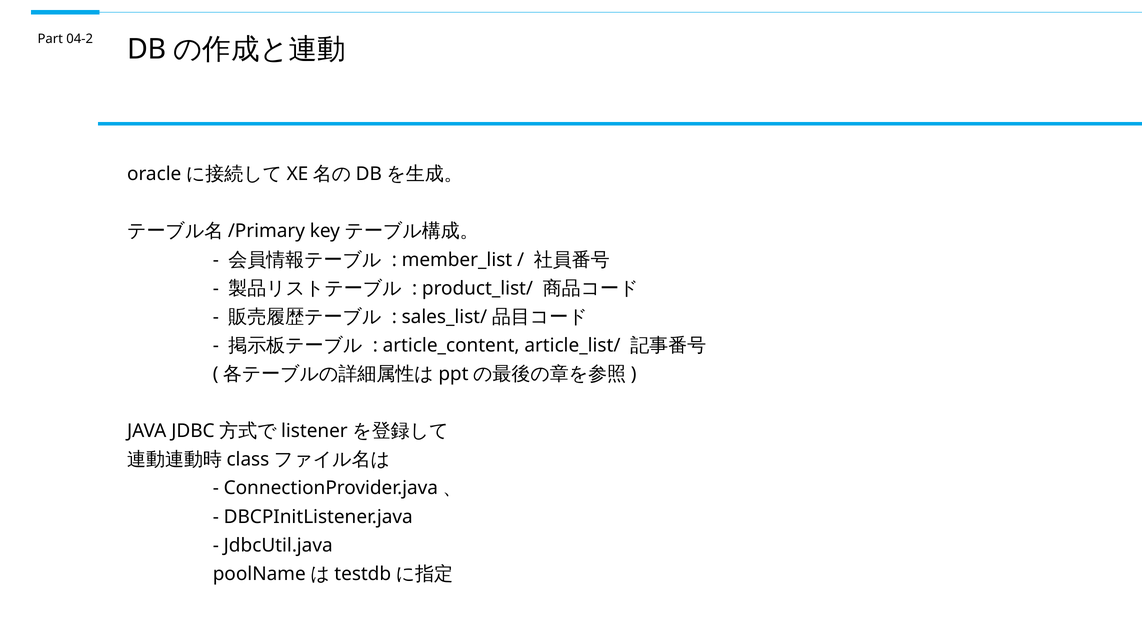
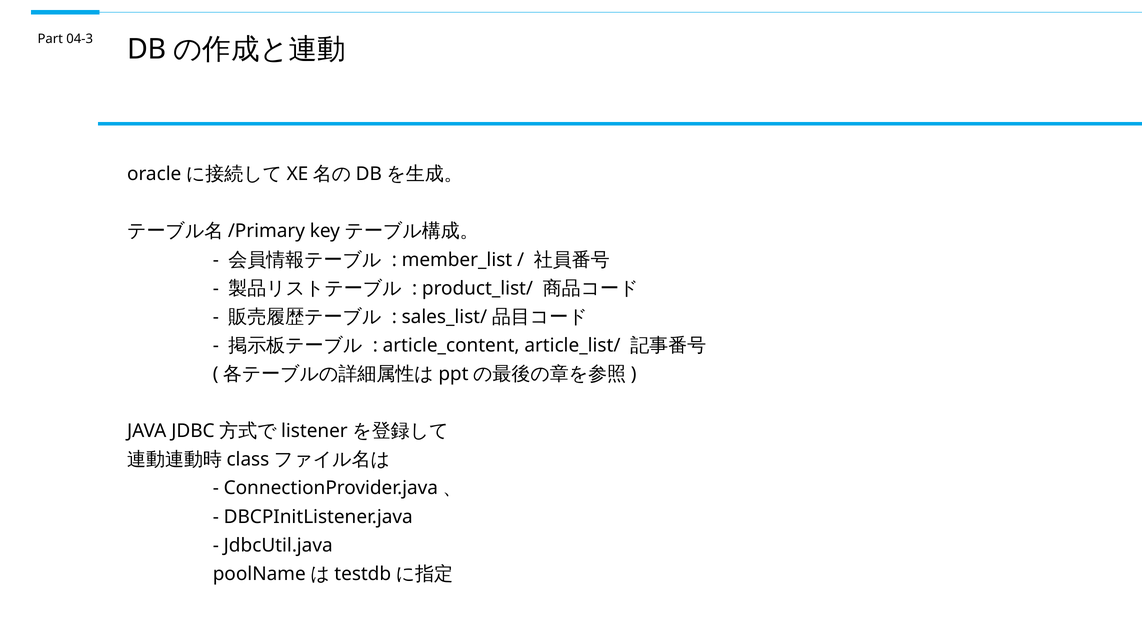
04-2: 04-2 -> 04-3 (80, 39)
